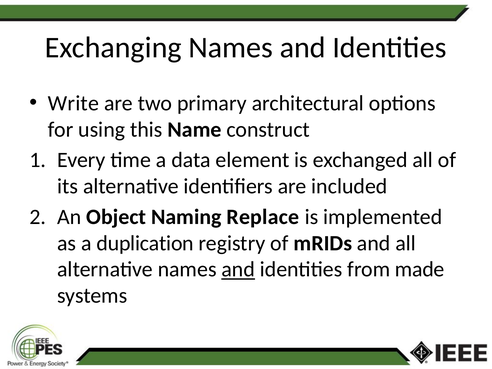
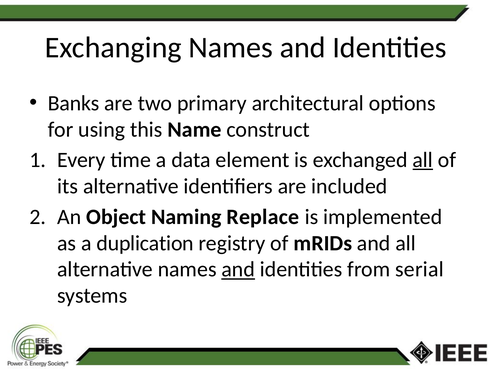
Write: Write -> Banks (74, 103)
all underline: none -> present (423, 160)
made: made -> serial (420, 269)
